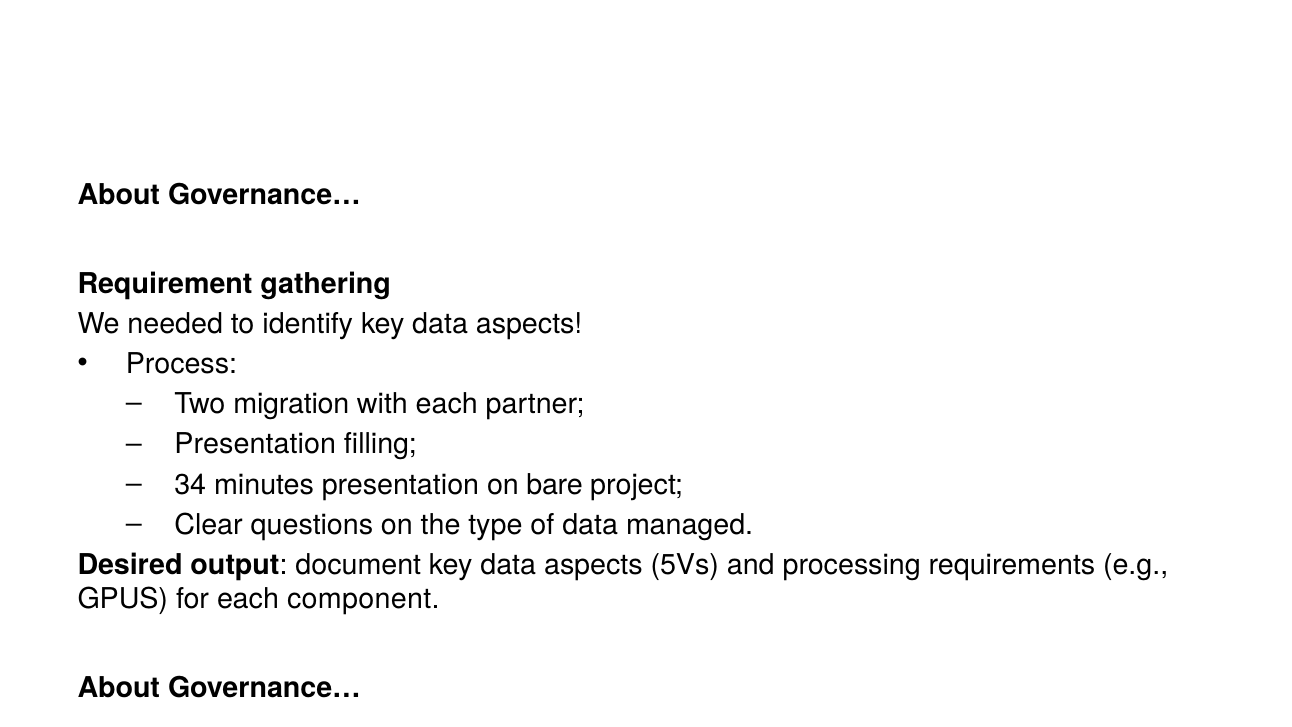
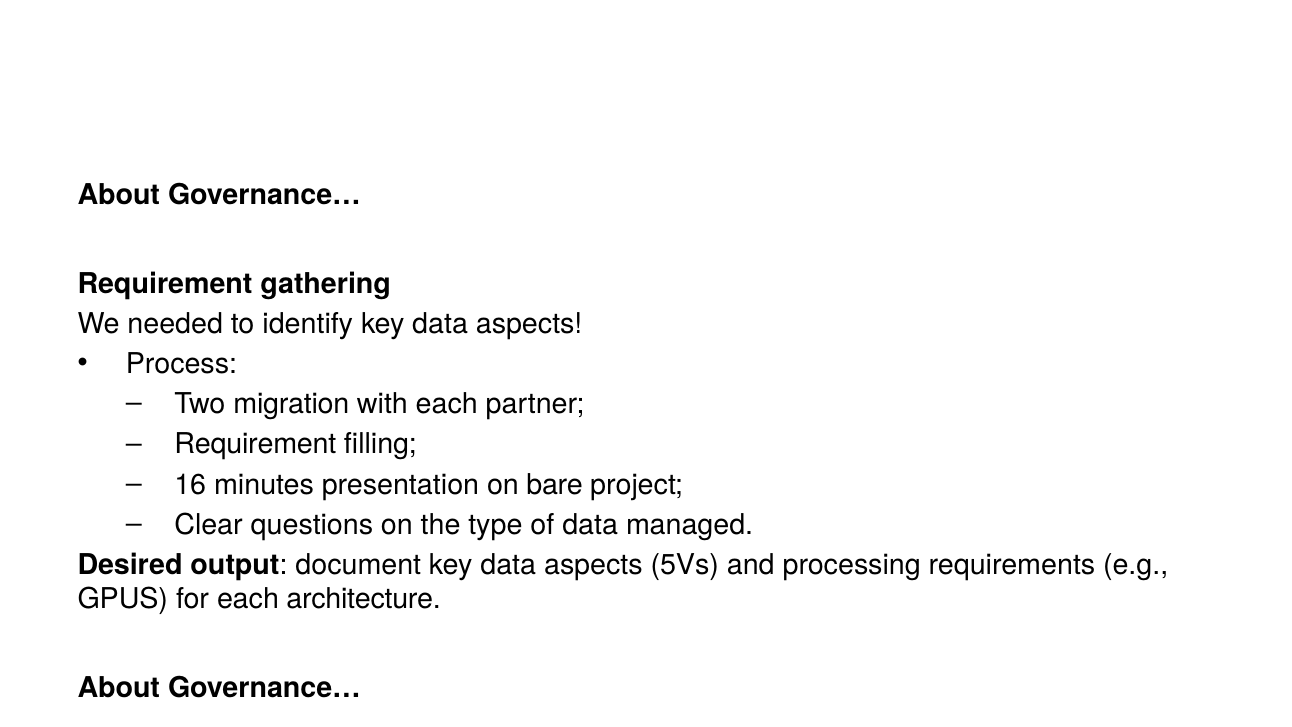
Presentation: Presentation -> Requirement (255, 444)
34: 34 -> 16 (190, 484)
component: component -> architecture (364, 599)
